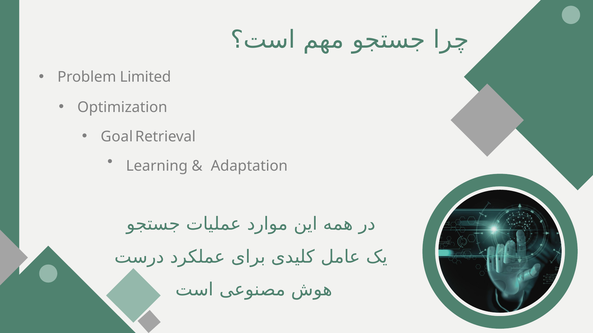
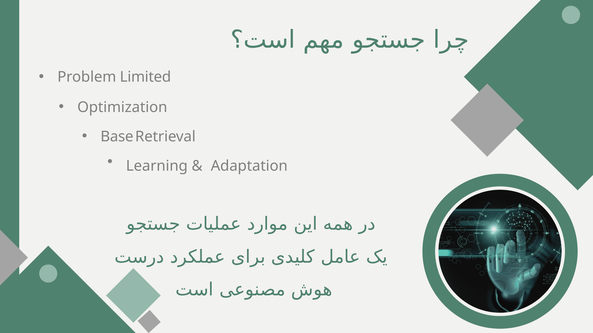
Goal: Goal -> Base (117, 137)
